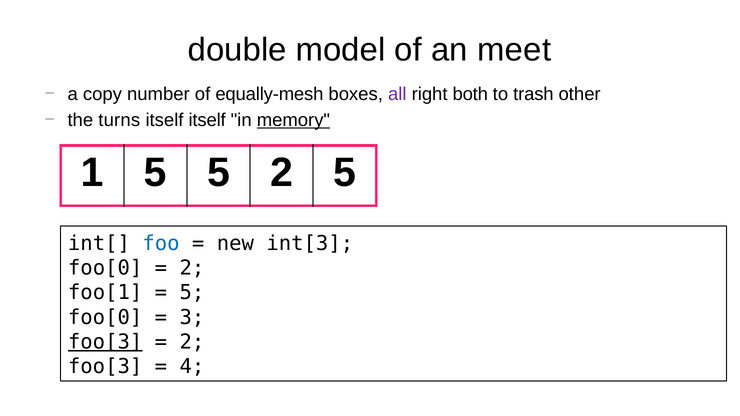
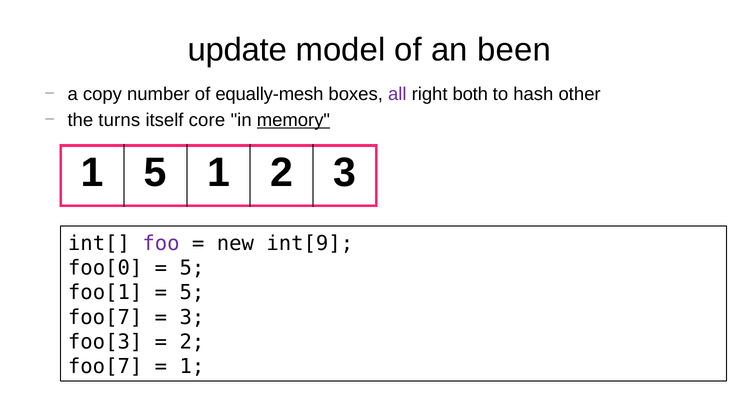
double: double -> update (237, 50)
meet: meet -> been (514, 50)
trash: trash -> hash (533, 94)
itself itself: itself -> core (207, 120)
5 5: 5 -> 1 (219, 173)
2 5: 5 -> 3 (345, 173)
foo colour: blue -> purple (161, 244)
int[3: int[3 -> int[9 (310, 244)
2: 2 -> 5 (192, 268)
foo[0: foo[0 -> foo[7 (105, 318)
foo[3 underline: present -> none (105, 342)
foo[3: foo[3 -> foo[7 (105, 367)
4: 4 -> 1 (192, 367)
